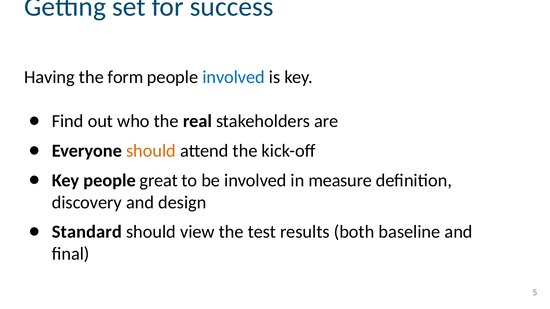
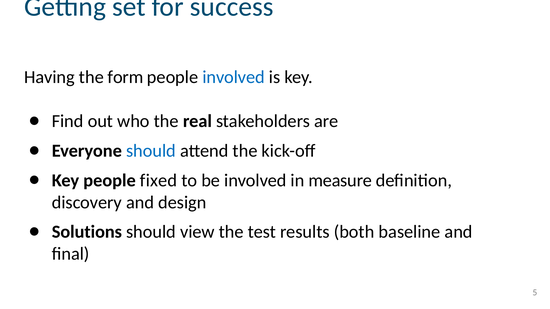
should colour: orange -> blue (151, 151)
great: great -> fixed (159, 181)
Standard: Standard -> Solutions (87, 232)
